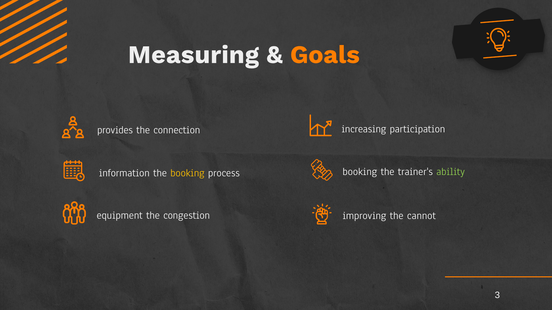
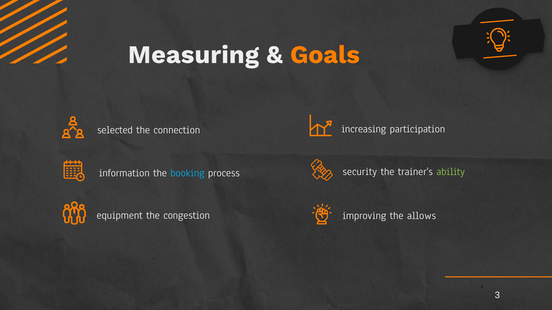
provides: provides -> selected (115, 130)
booking colour: yellow -> light blue (187, 173)
process booking: booking -> security (360, 172)
cannot: cannot -> allows (421, 216)
